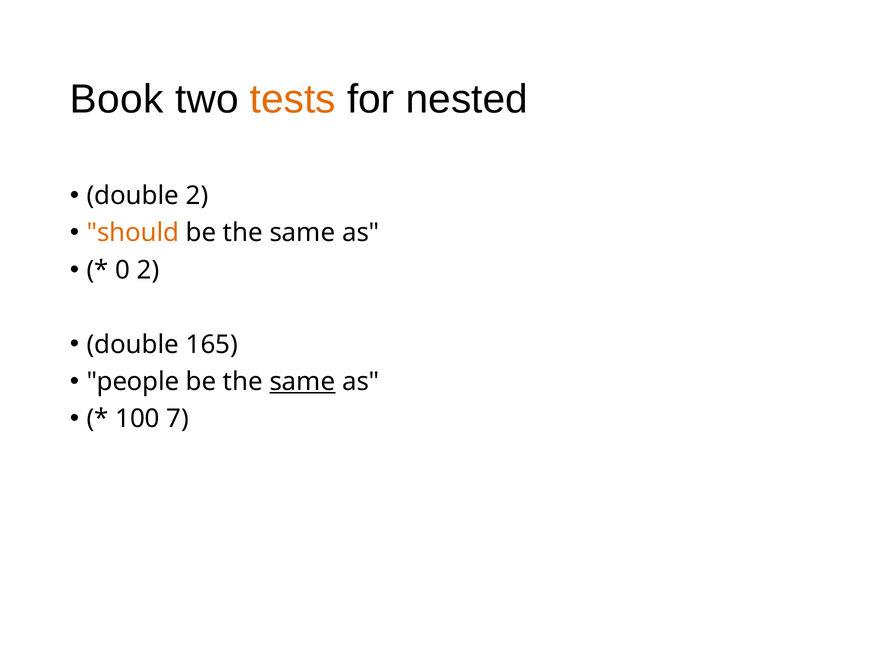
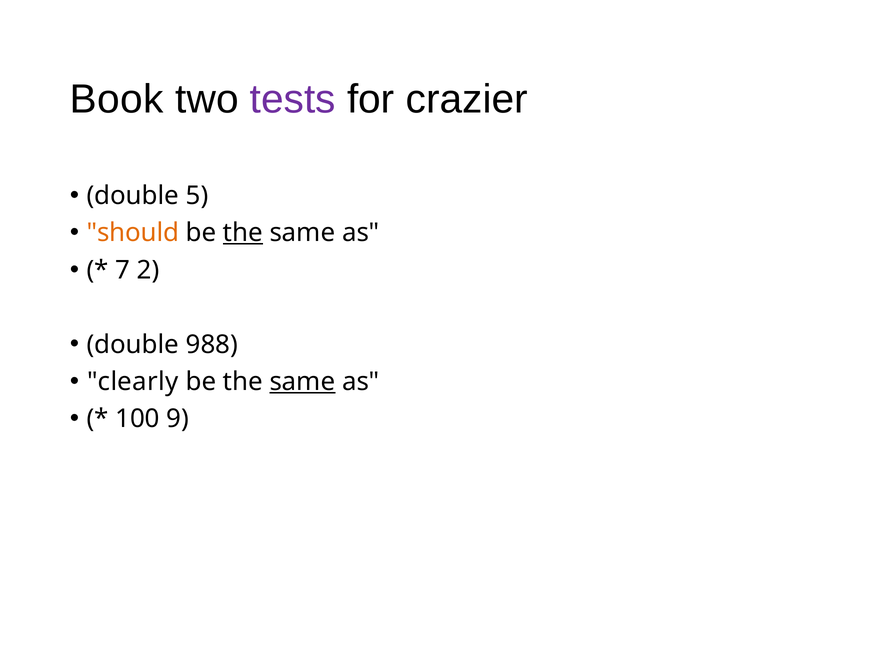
tests colour: orange -> purple (293, 100)
nested: nested -> crazier (467, 100)
double 2: 2 -> 5 (197, 196)
the underline: none -> present (243, 233)
0: 0 -> 7 (123, 270)
165: 165 -> 988 (212, 344)
people: people -> clearly (133, 382)
7: 7 -> 9 (178, 419)
